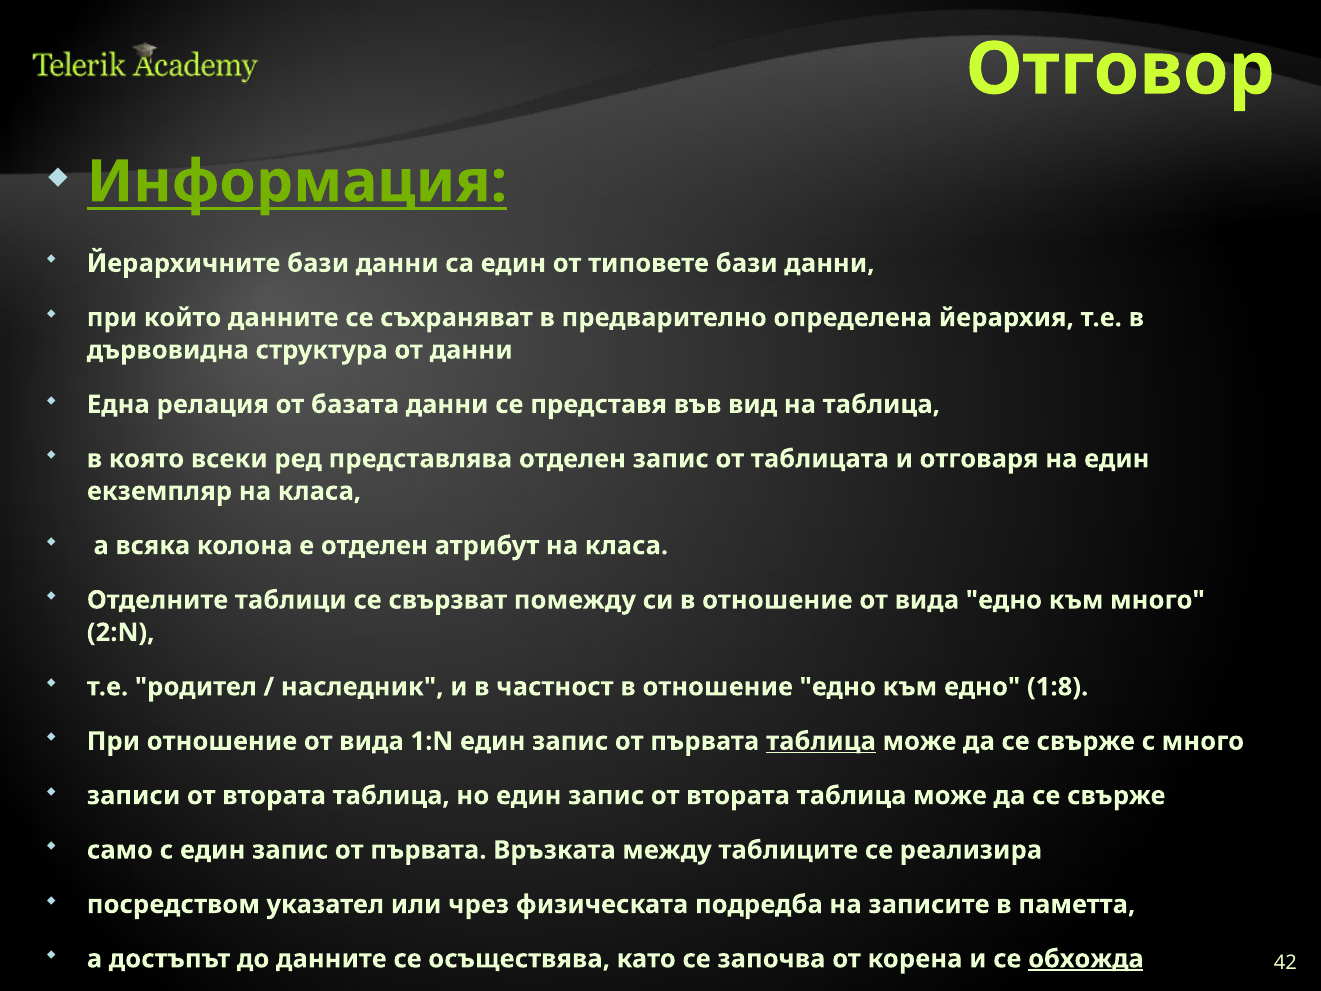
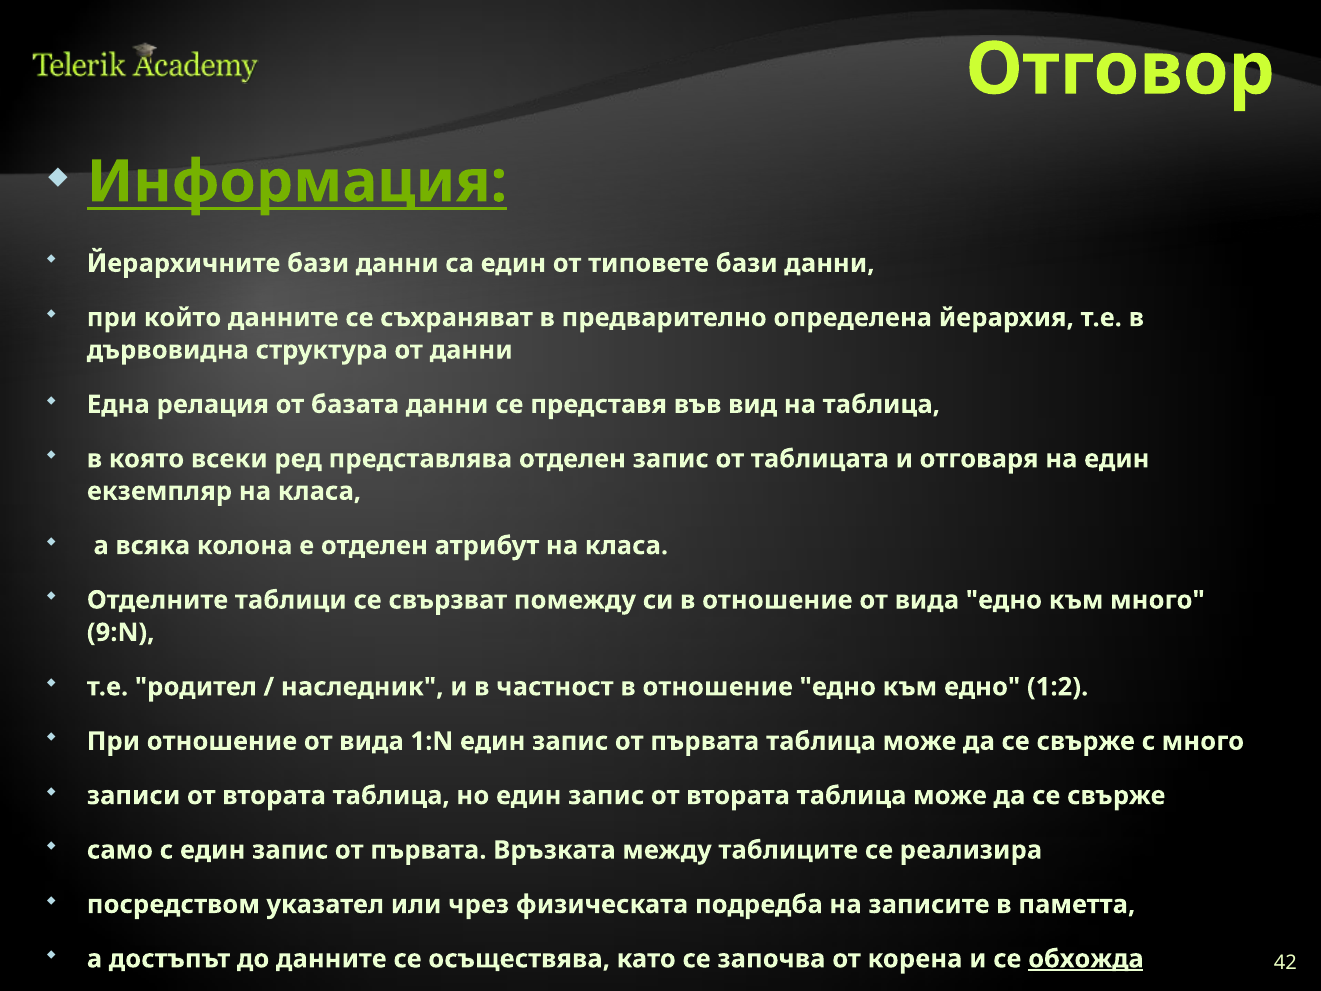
2:N: 2:N -> 9:N (121, 632)
1:8: 1:8 -> 1:2 (1058, 687)
таблица underline: present -> none (821, 741)
